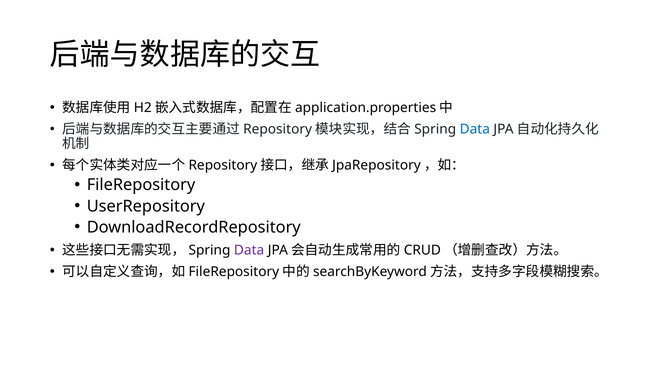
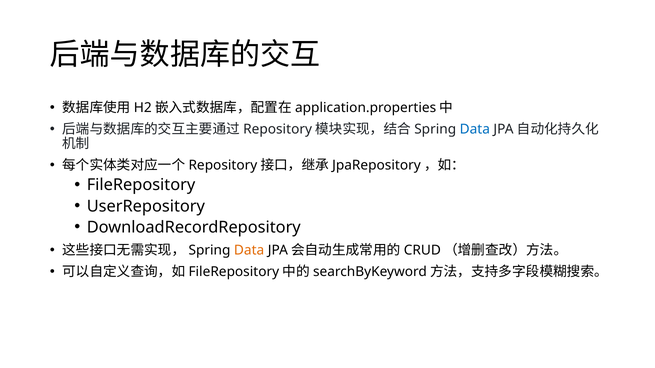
Data colour: purple -> orange (249, 250)
